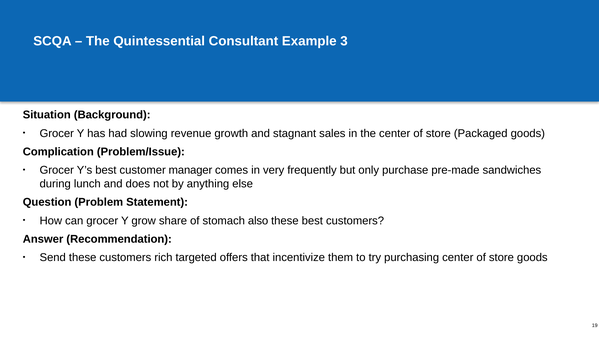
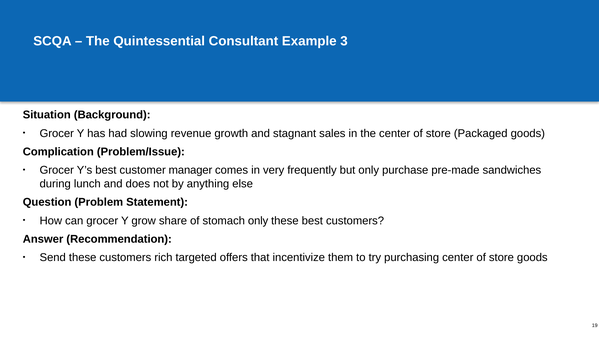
stomach also: also -> only (258, 221)
